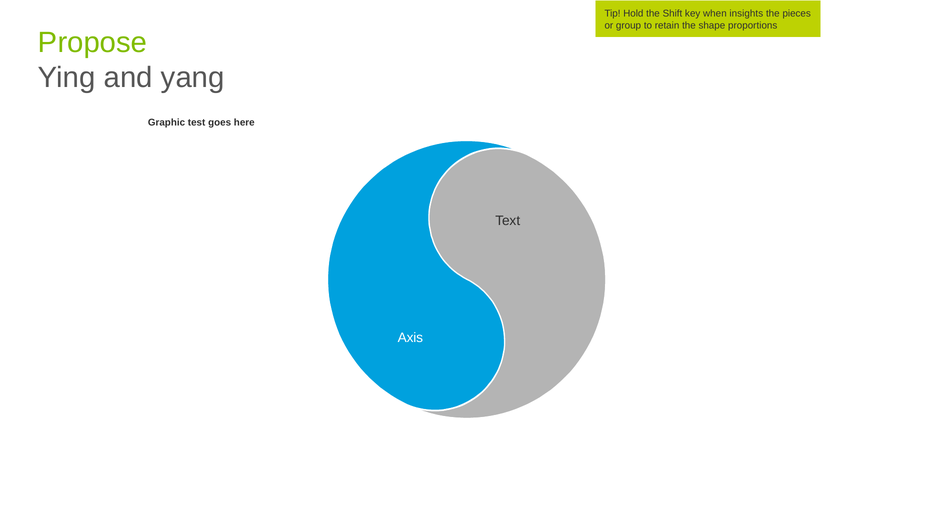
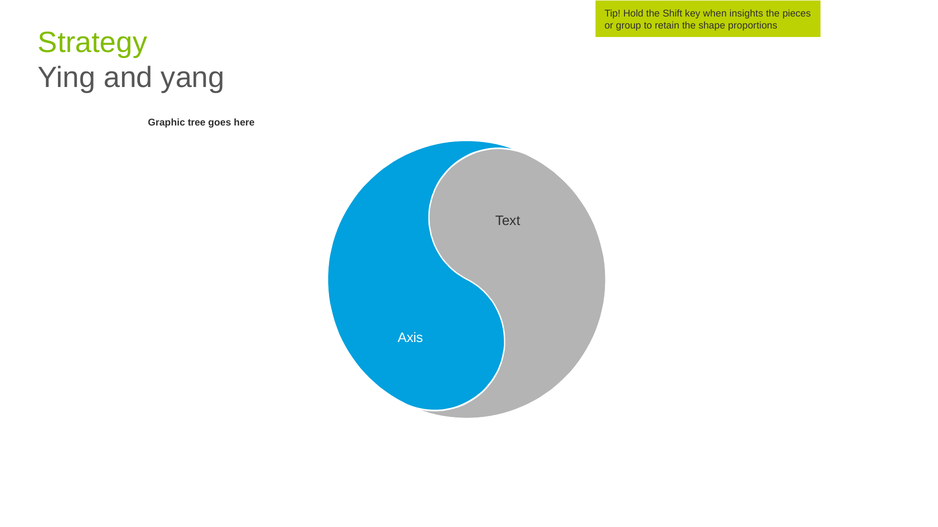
Propose: Propose -> Strategy (93, 42)
test: test -> tree (197, 123)
